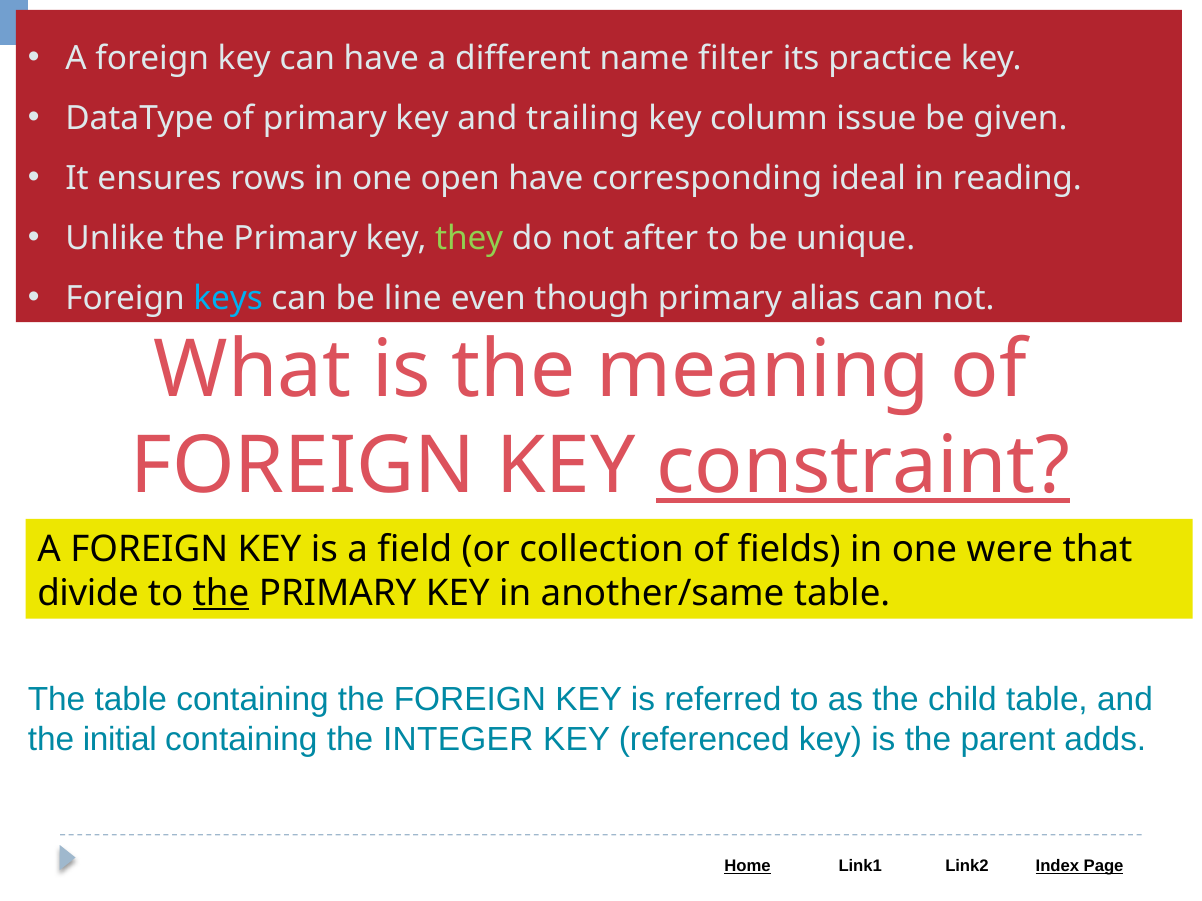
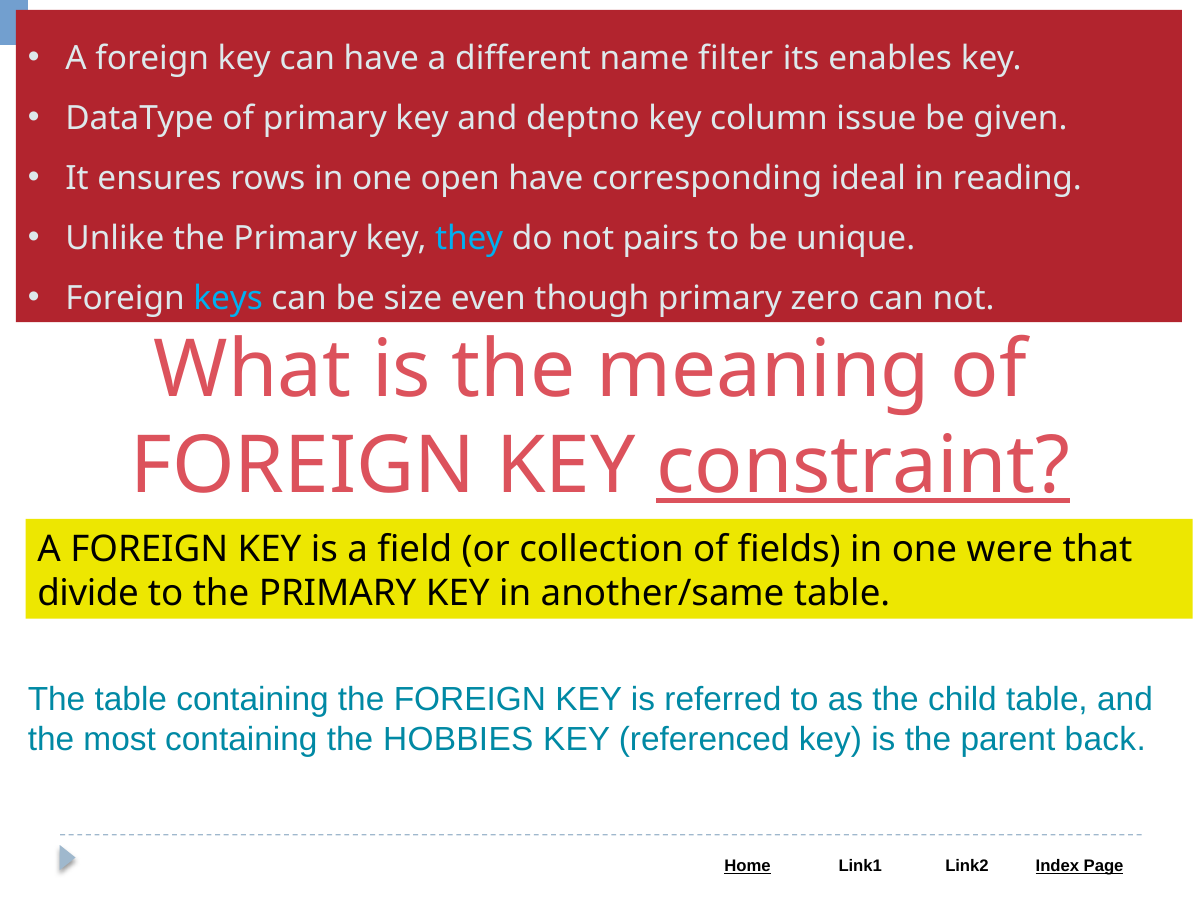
practice: practice -> enables (890, 58)
trailing: trailing -> deptno (583, 118)
they colour: light green -> light blue (469, 239)
after: after -> pairs (661, 239)
line: line -> size (413, 299)
alias: alias -> zero (825, 299)
the underline: present -> none (221, 594)
initial: initial -> most (120, 739)
INTEGER: INTEGER -> HOBBIES (458, 739)
adds: adds -> back (1105, 739)
